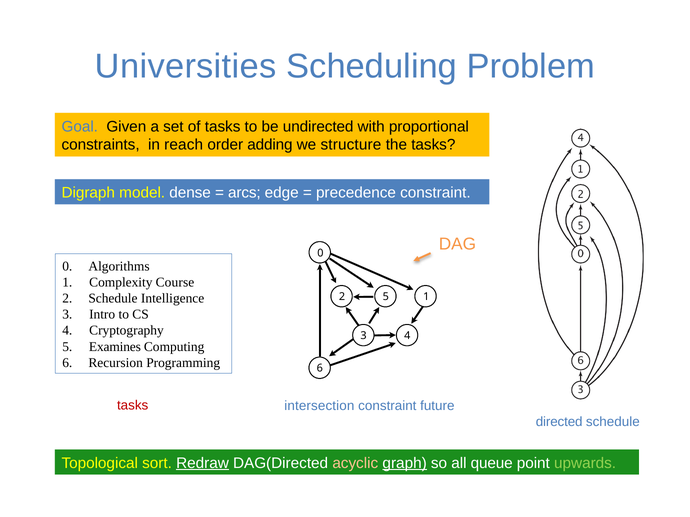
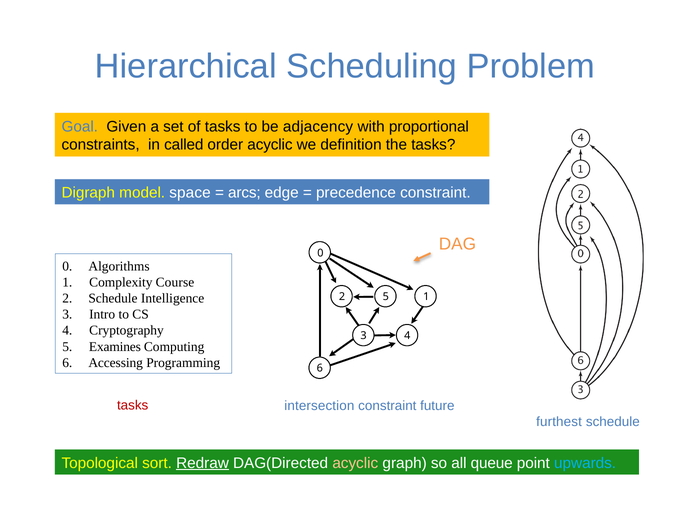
Universities: Universities -> Hierarchical (186, 66)
undirected: undirected -> adjacency (318, 127)
reach: reach -> called (184, 145)
order adding: adding -> acyclic (270, 145)
structure: structure -> definition (351, 145)
dense: dense -> space (190, 193)
Recursion: Recursion -> Accessing (116, 363)
directed: directed -> furthest (559, 422)
graph underline: present -> none (405, 464)
upwards colour: light green -> light blue (585, 464)
